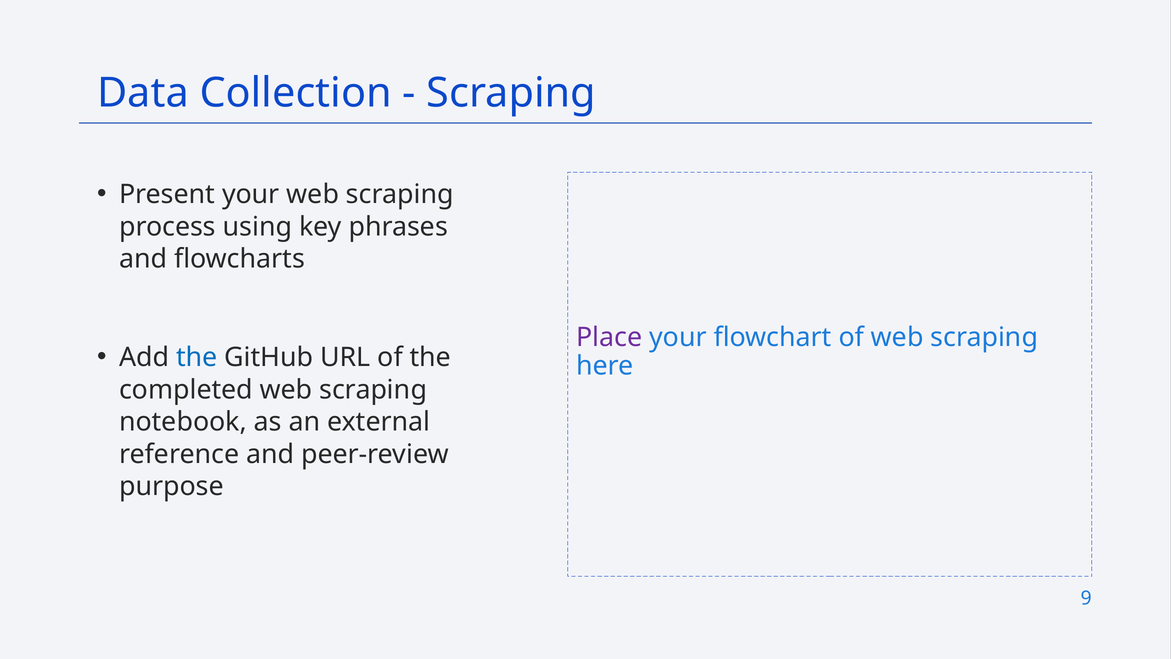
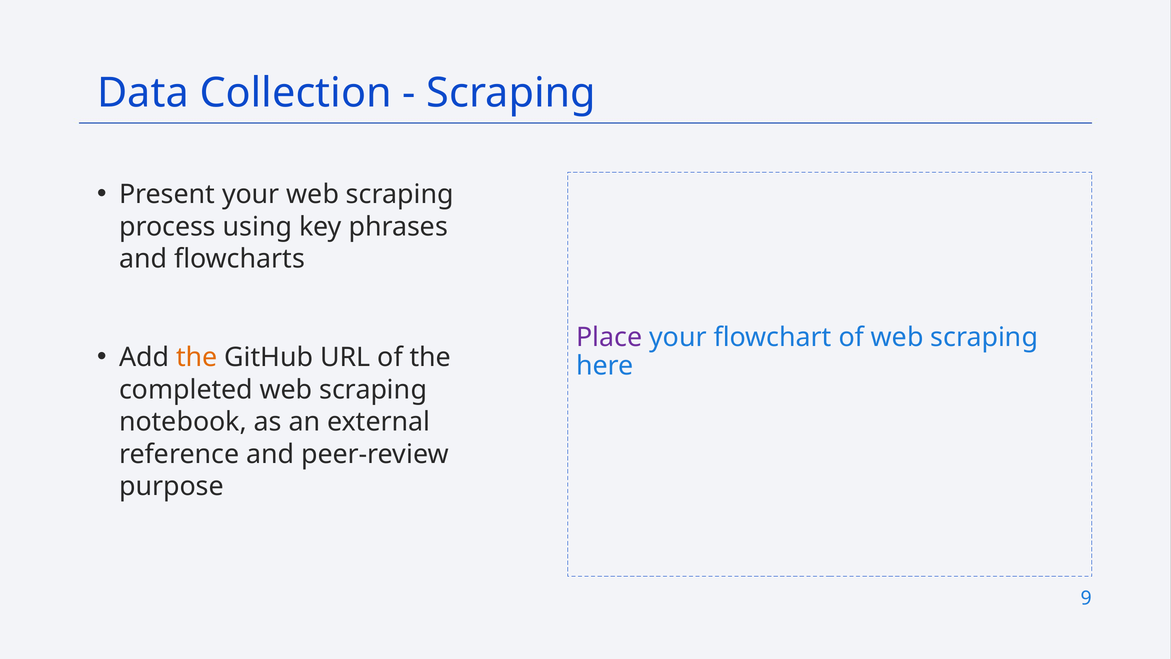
the colour: blue -> orange (197, 357)
